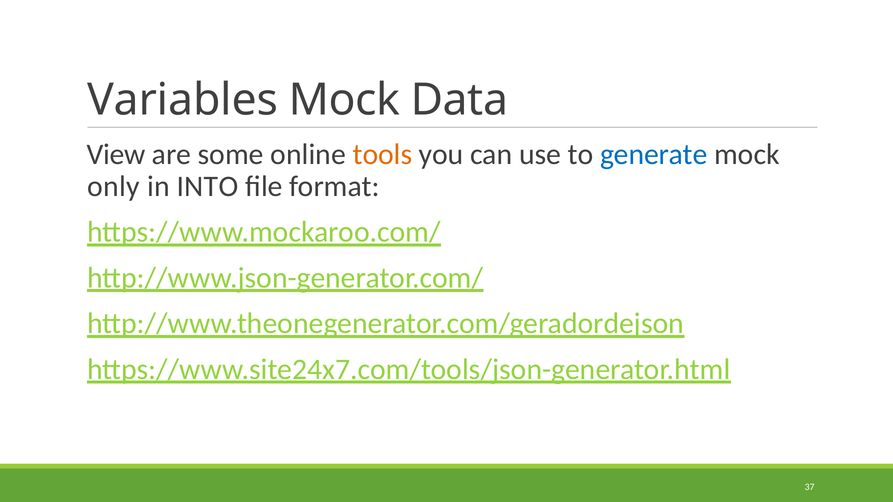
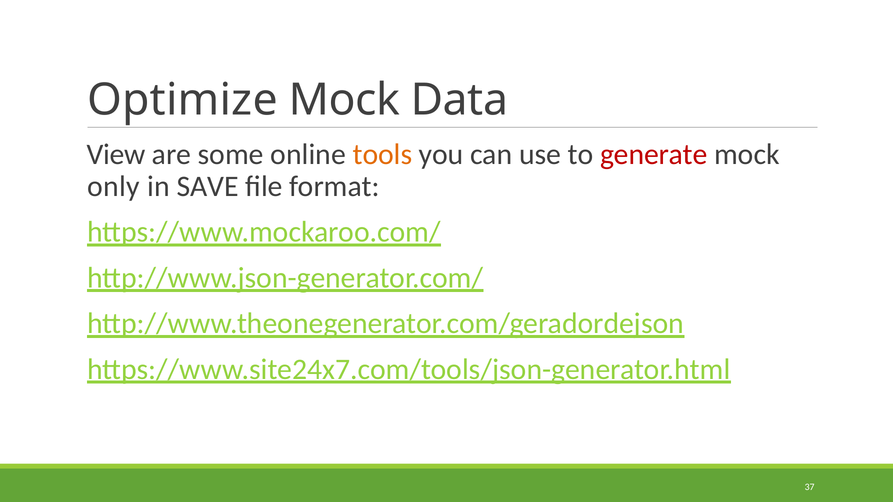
Variables: Variables -> Optimize (182, 100)
generate colour: blue -> red (654, 154)
INTO: INTO -> SAVE (208, 187)
